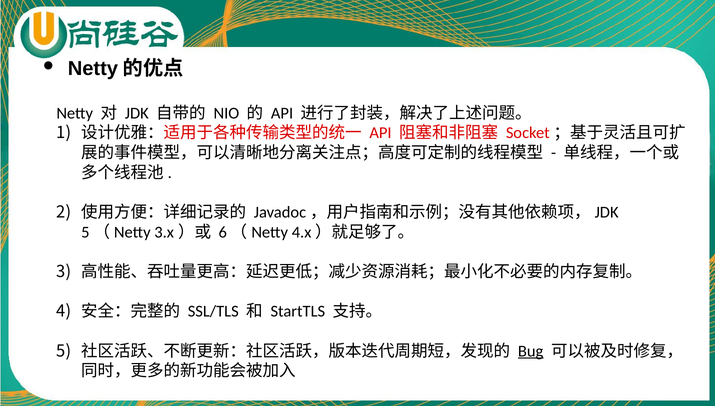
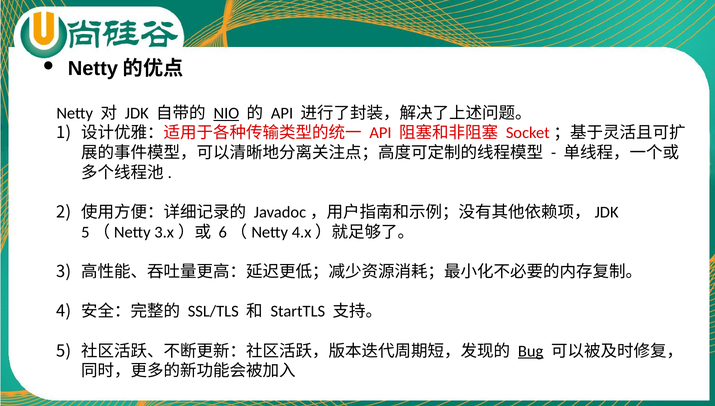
NIO underline: none -> present (226, 113)
